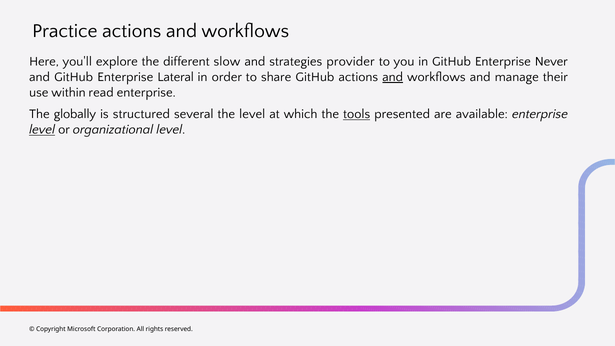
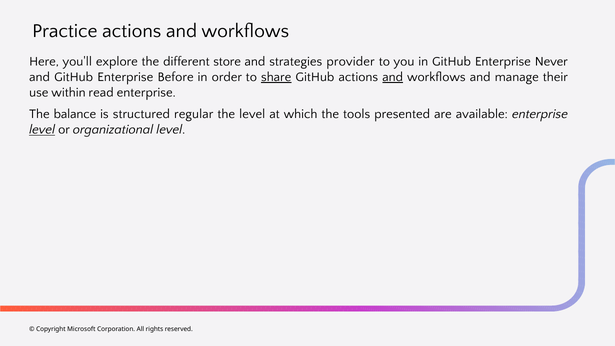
slow: slow -> store (227, 62)
Lateral: Lateral -> Before (176, 77)
share underline: none -> present (276, 77)
globally: globally -> balance (75, 114)
several: several -> regular (194, 114)
tools underline: present -> none (357, 114)
